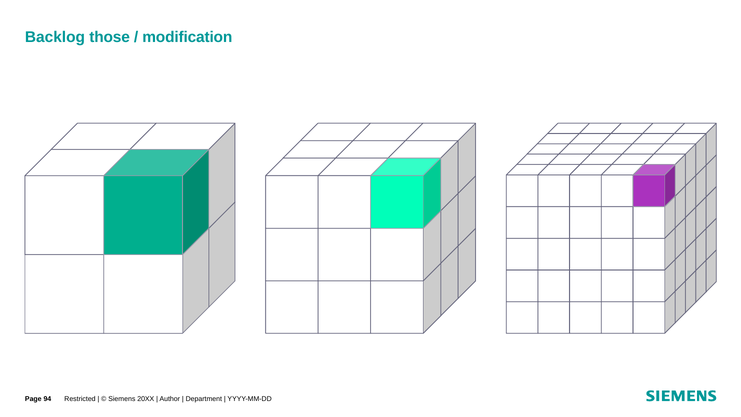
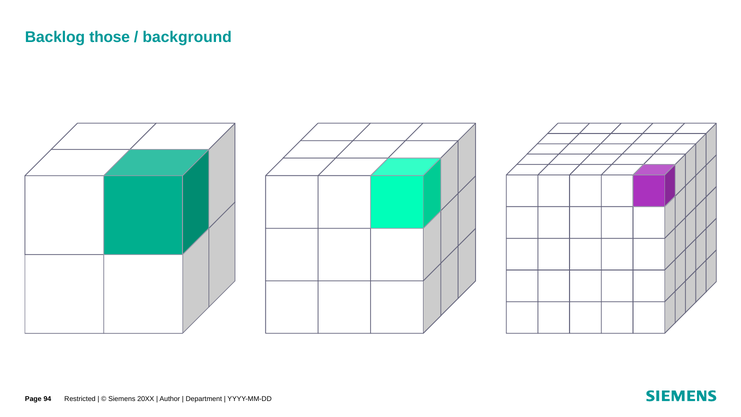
modification: modification -> background (187, 37)
